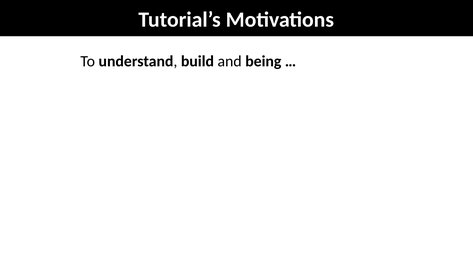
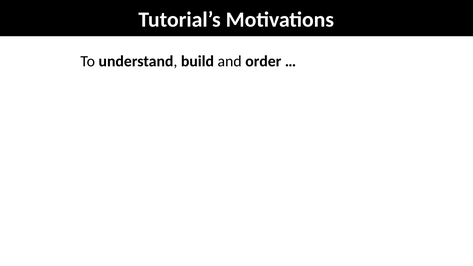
being: being -> order (263, 61)
